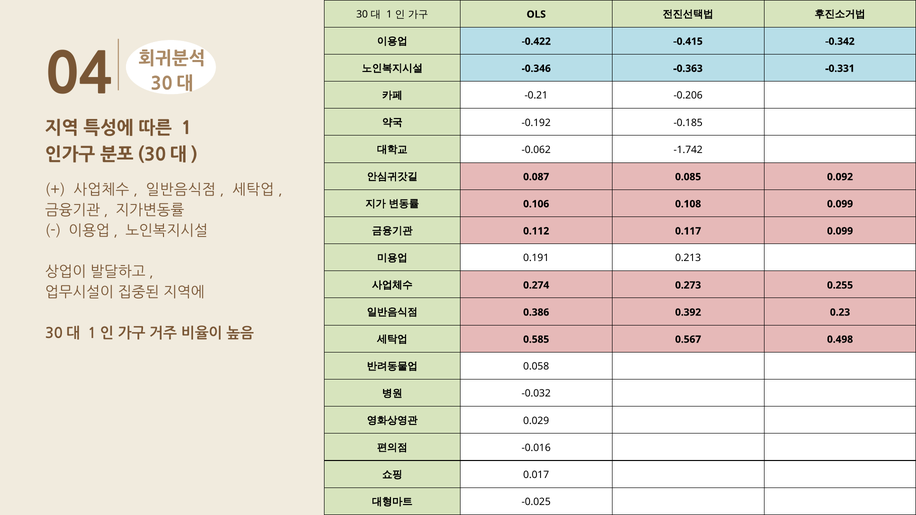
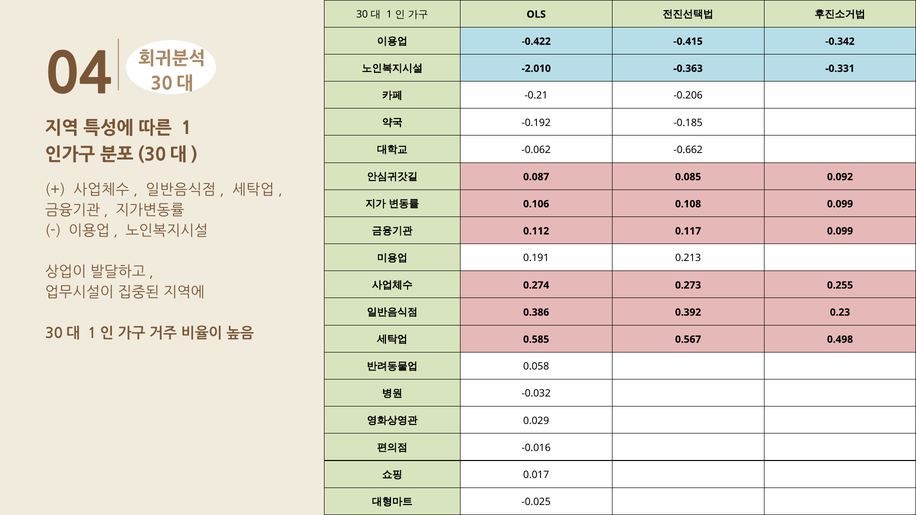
-0.346: -0.346 -> -2.010 (536, 69)
-1.742: -1.742 -> -0.662 (688, 150)
